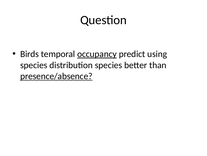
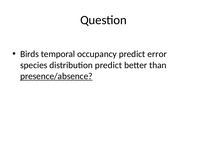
occupancy underline: present -> none (97, 54)
using: using -> error (157, 54)
distribution species: species -> predict (108, 65)
